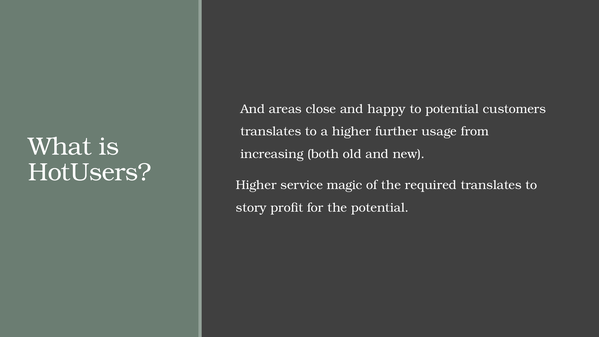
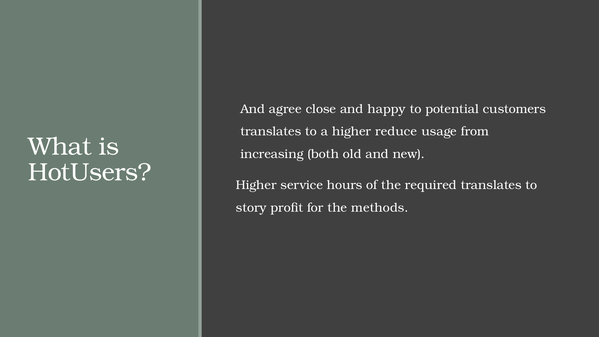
areas: areas -> agree (285, 109)
further: further -> reduce (396, 131)
magic: magic -> hours (345, 185)
the potential: potential -> methods (380, 208)
